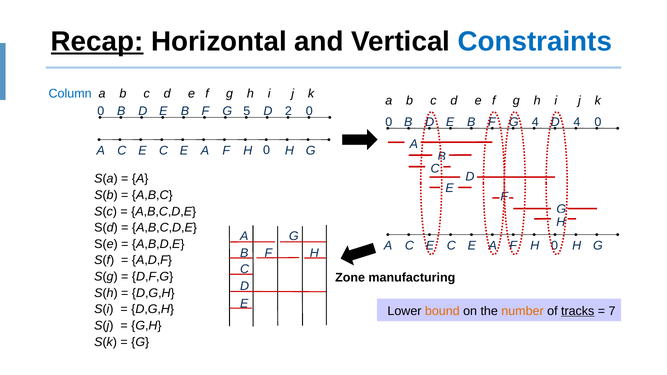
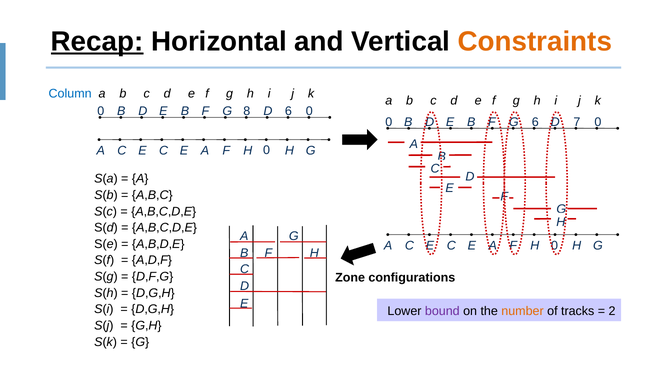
Constraints colour: blue -> orange (535, 42)
5: 5 -> 8 (247, 111)
D 2: 2 -> 6 (288, 111)
F 4: 4 -> 6 (535, 122)
D 4: 4 -> 7 (577, 122)
manufacturing: manufacturing -> configurations (412, 278)
bound colour: orange -> purple (442, 311)
tracks underline: present -> none (578, 311)
7: 7 -> 2 (612, 311)
